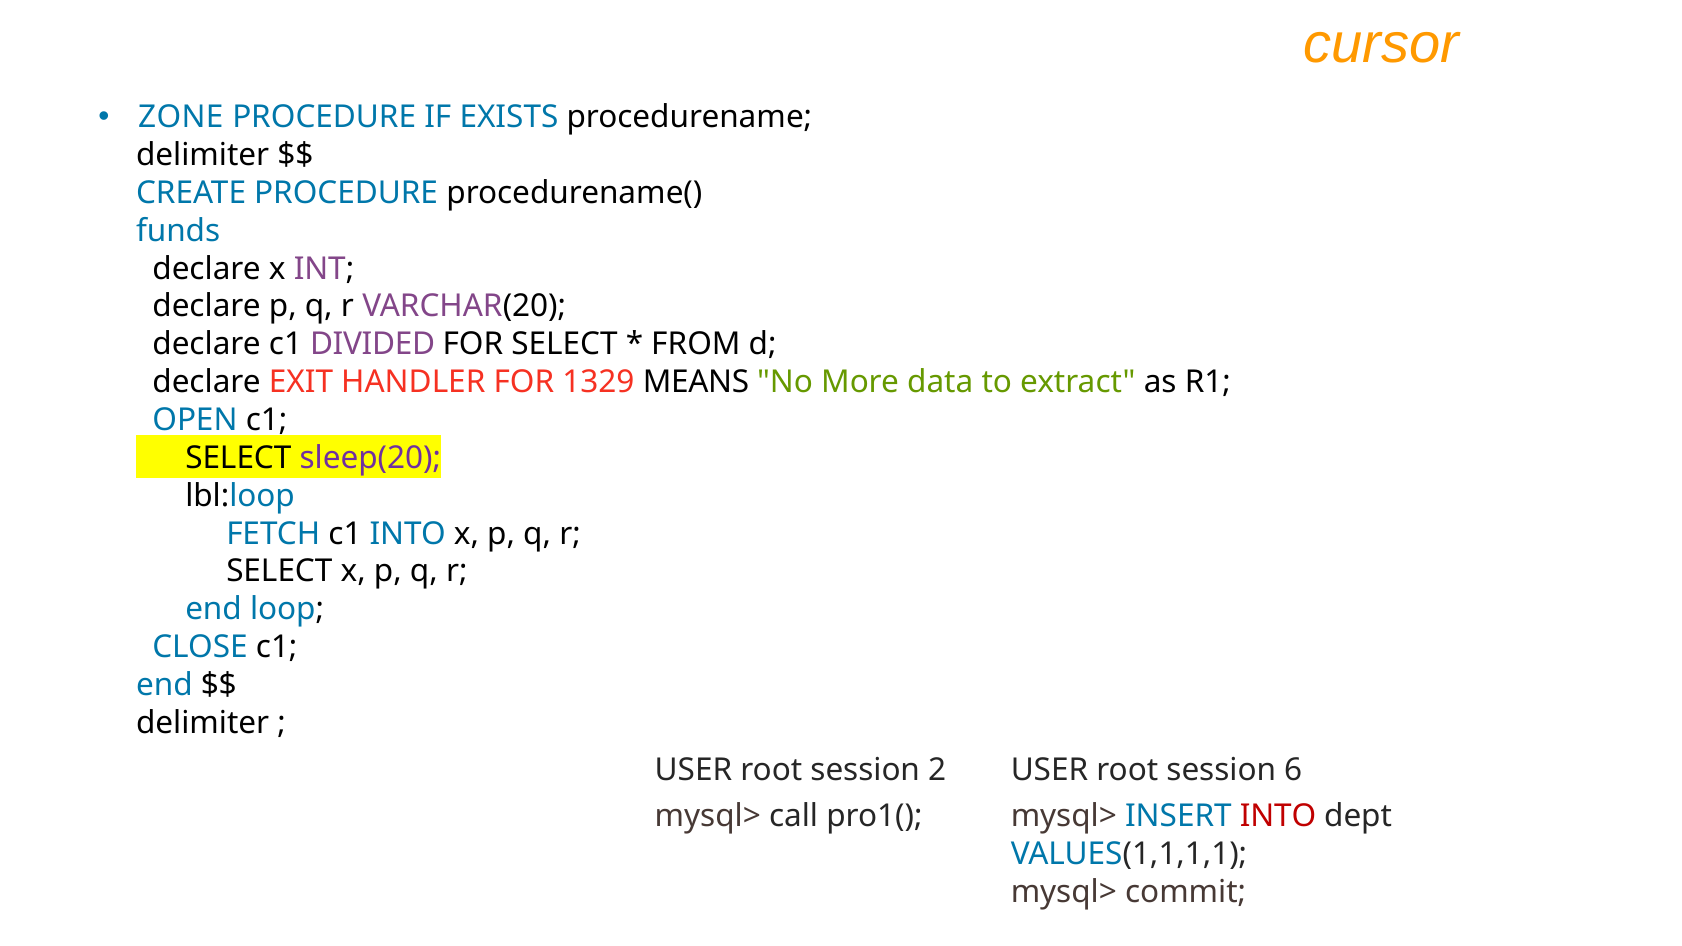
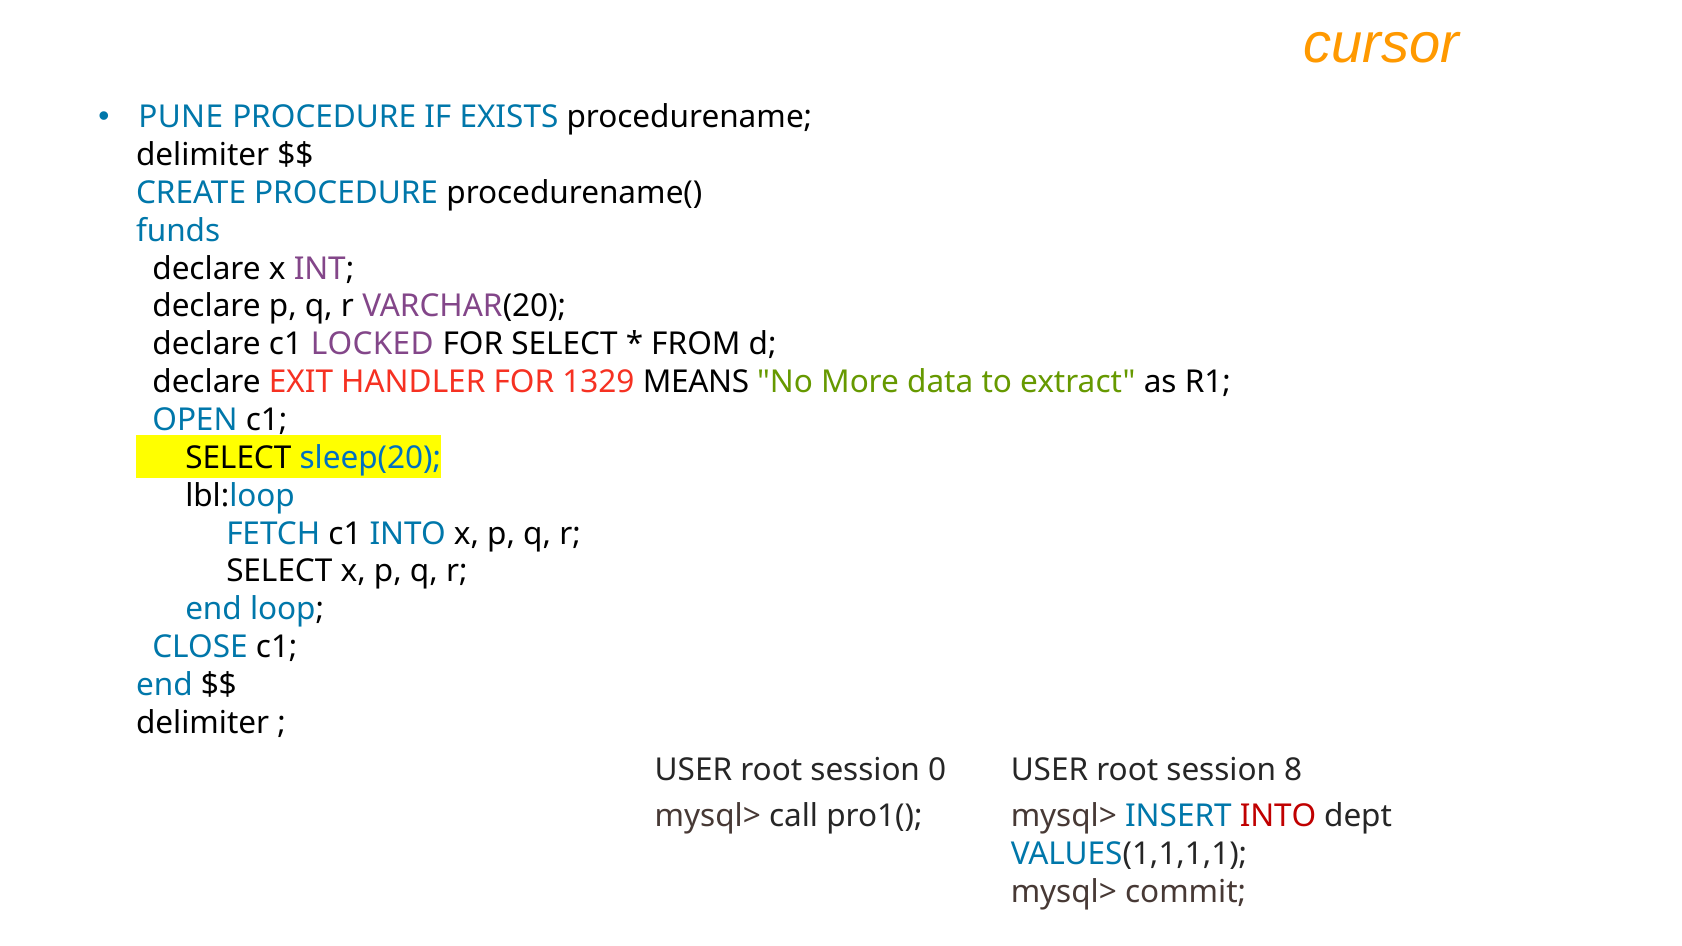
ZONE: ZONE -> PUNE (181, 117)
DIVIDED: DIVIDED -> LOCKED (372, 344)
sleep(20 colour: purple -> blue (370, 458)
2: 2 -> 0 (937, 770)
6: 6 -> 8 (1293, 770)
